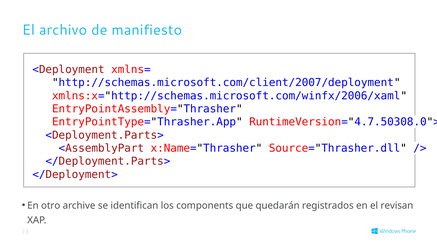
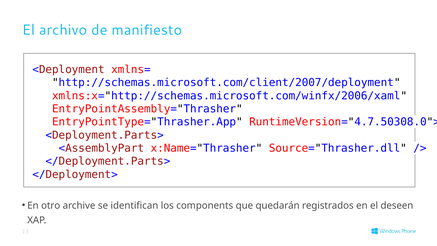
revisan: revisan -> deseen (397, 205)
